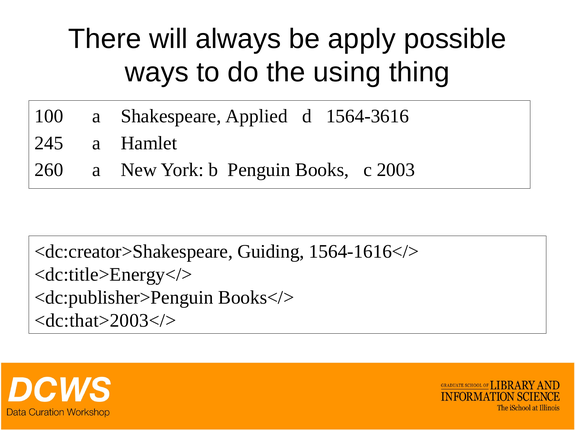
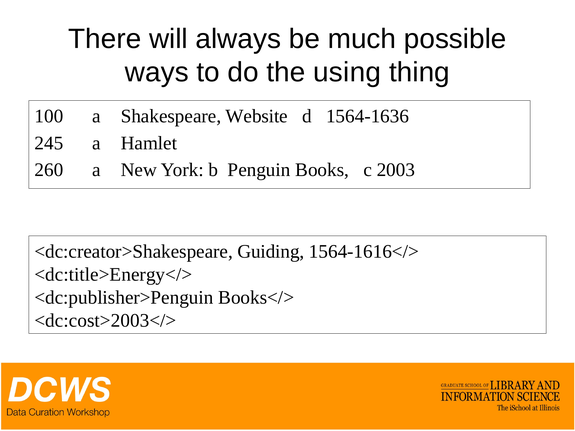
apply: apply -> much (362, 39)
Applied: Applied -> Website (257, 116)
1564-3616: 1564-3616 -> 1564-1636 (368, 116)
<dc:that>2003</>: <dc:that>2003</> -> <dc:cost>2003</> (105, 321)
